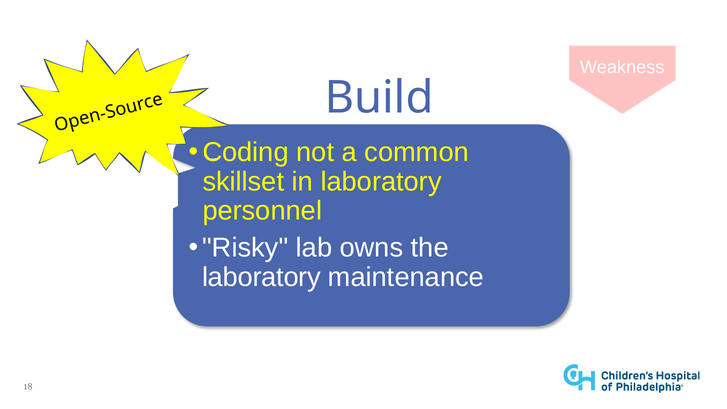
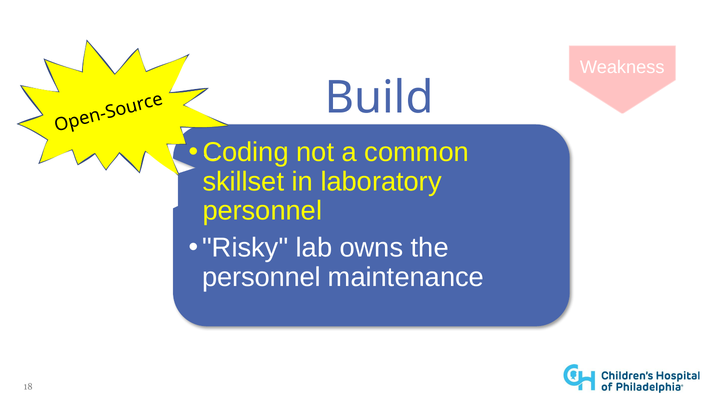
laboratory: laboratory -> personnel (261, 277)
